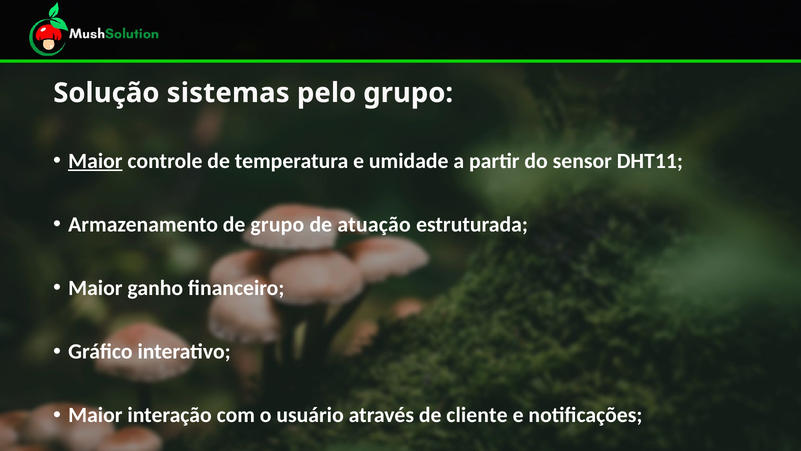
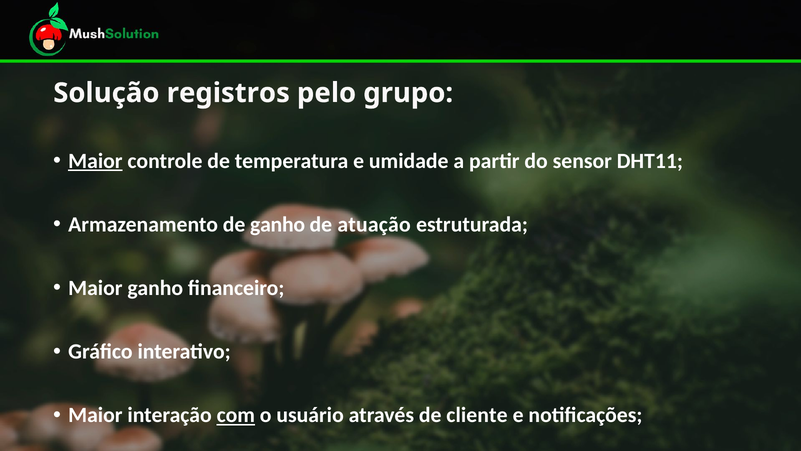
sistemas: sistemas -> registros (228, 93)
de grupo: grupo -> ganho (278, 224)
com underline: none -> present (236, 415)
